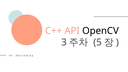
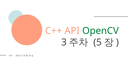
OpenCV colour: black -> green (101, 31)
